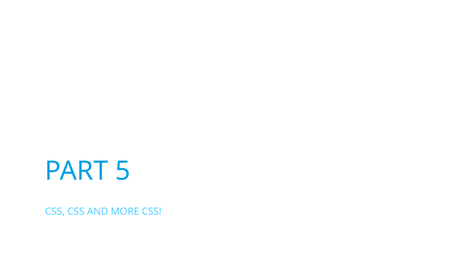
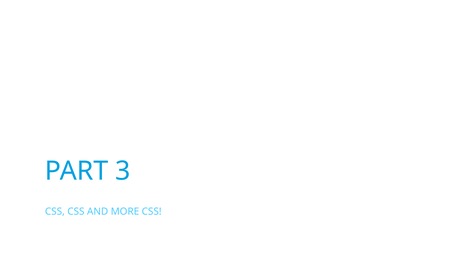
5: 5 -> 3 (123, 171)
